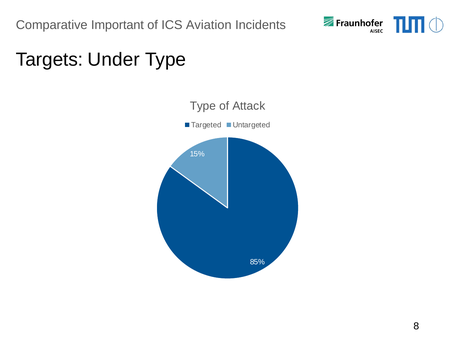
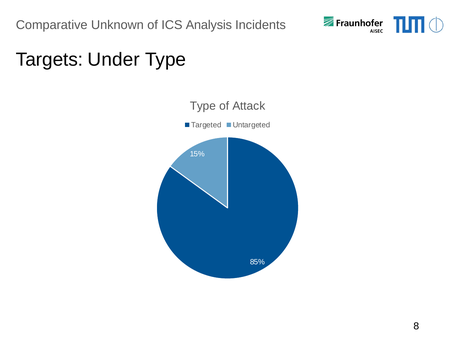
Important: Important -> Unknown (117, 25)
Aviation: Aviation -> Analysis (209, 25)
